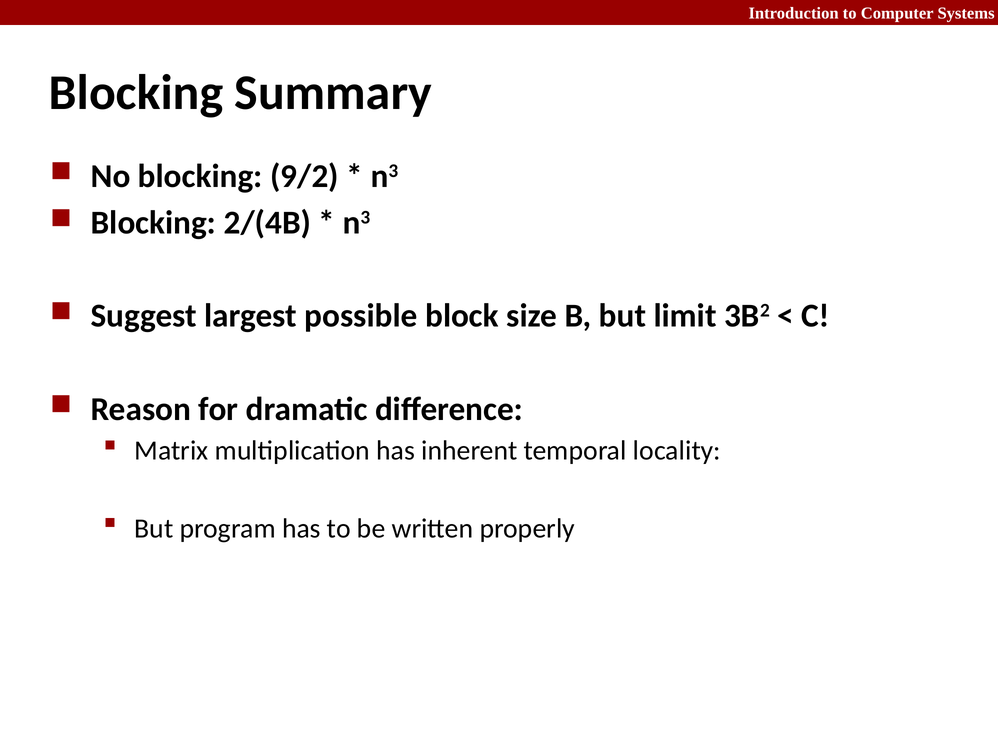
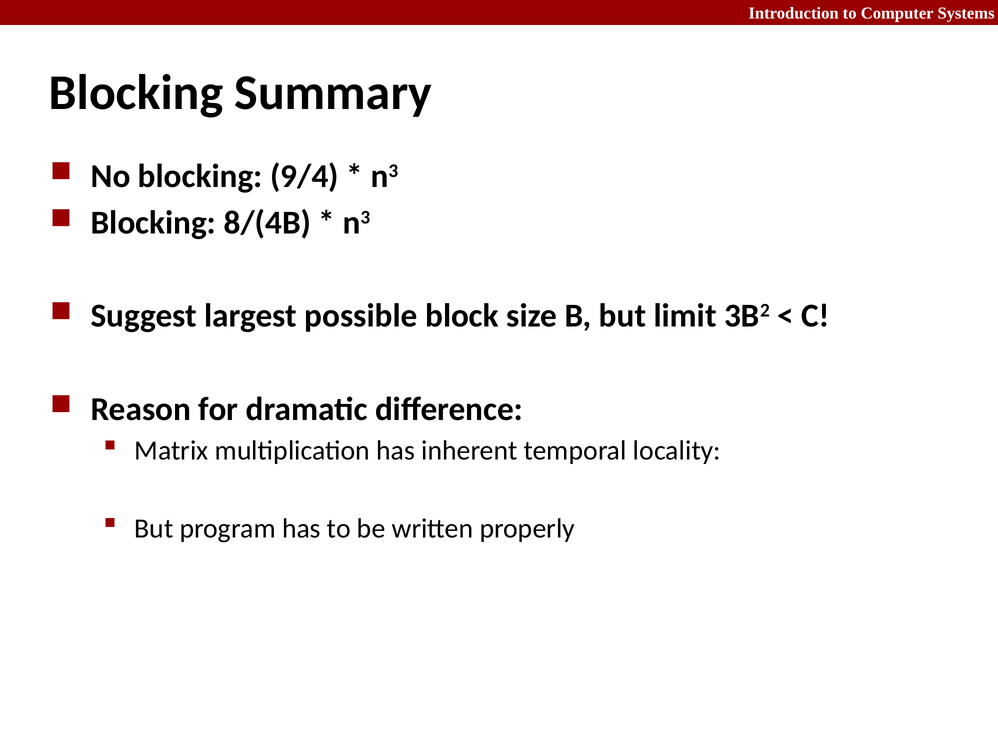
9/2: 9/2 -> 9/4 (304, 176)
2/(4B: 2/(4B -> 8/(4B (267, 223)
